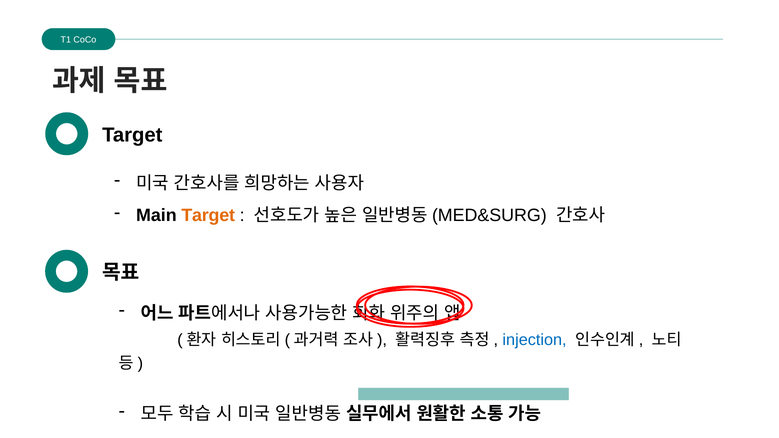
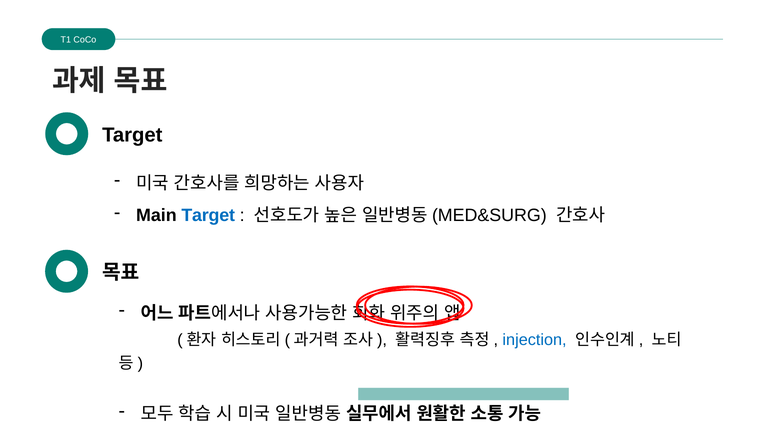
Target colour: orange -> blue (208, 216)
